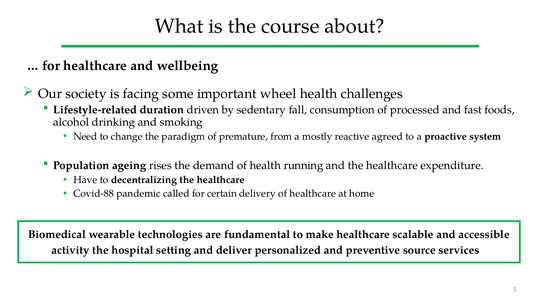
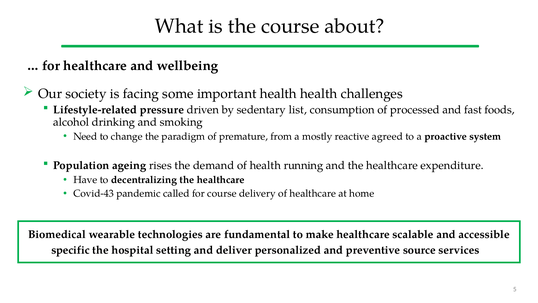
important wheel: wheel -> health (278, 94)
duration: duration -> pressure (162, 110)
fall: fall -> list (298, 110)
Covid-88: Covid-88 -> Covid-43 (94, 193)
for certain: certain -> course (222, 193)
activity: activity -> specific (71, 250)
